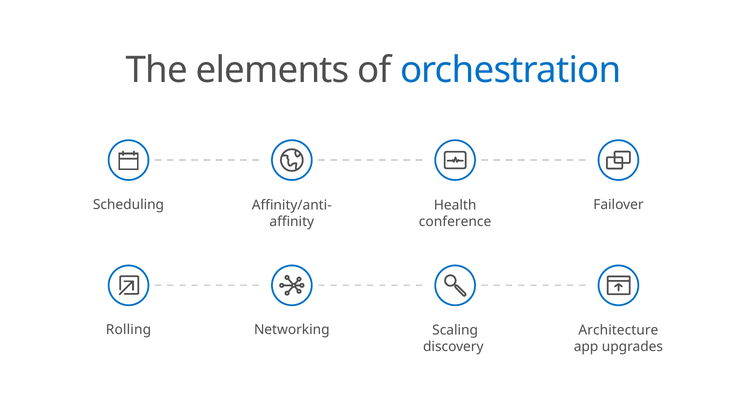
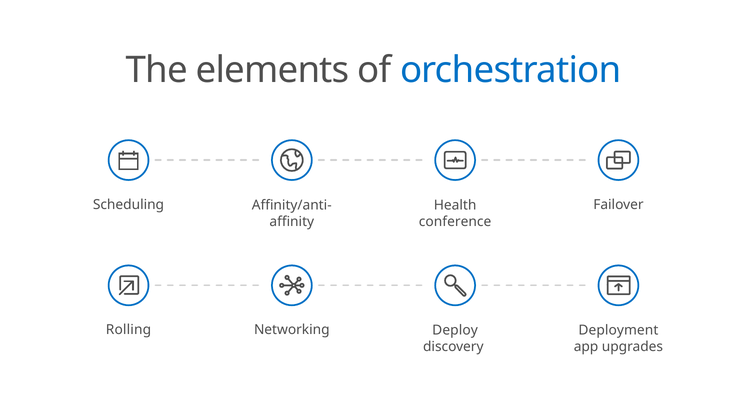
Scaling: Scaling -> Deploy (455, 330)
Architecture: Architecture -> Deployment (618, 330)
